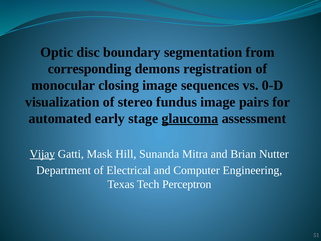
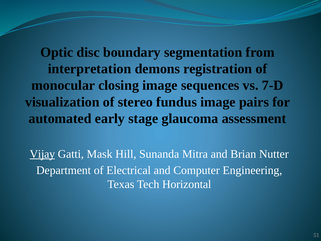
corresponding: corresponding -> interpretation (90, 69)
0-D: 0-D -> 7-D (273, 85)
glaucoma underline: present -> none (190, 118)
Perceptron: Perceptron -> Horizontal (187, 184)
